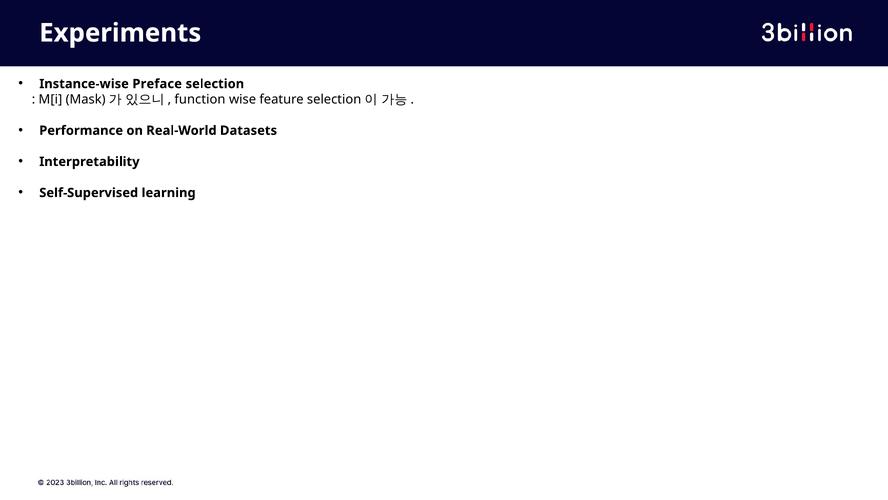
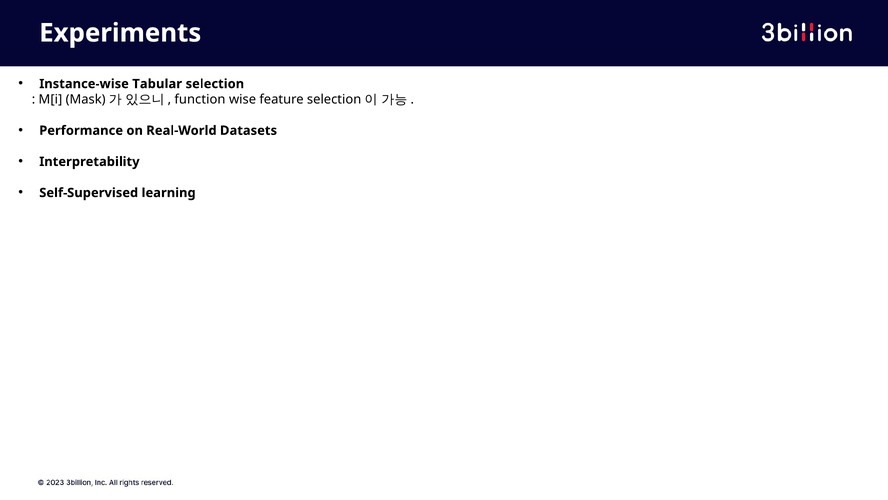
Preface: Preface -> Tabular (157, 84)
